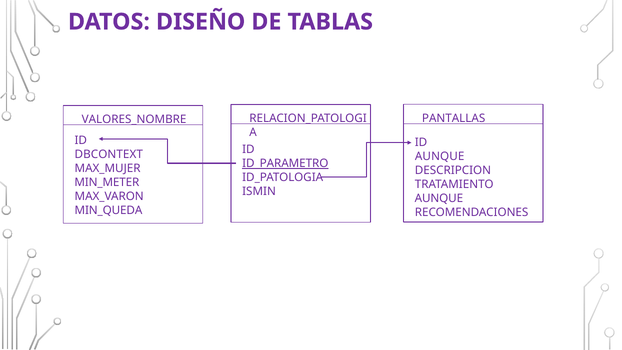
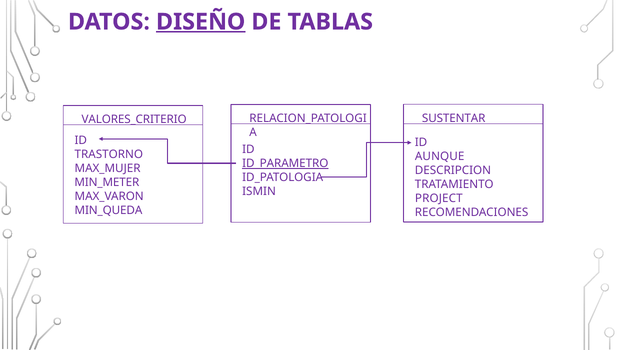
DISEÑO underline: none -> present (201, 22)
PANTALLAS: PANTALLAS -> SUSTENTAR (454, 118)
VALORES_NOMBRE: VALORES_NOMBRE -> VALORES_CRITERIO (134, 119)
DBCONTEXT: DBCONTEXT -> TRASTORNO (109, 155)
AUNQUE: AUNQUE -> PROJECT (439, 198)
